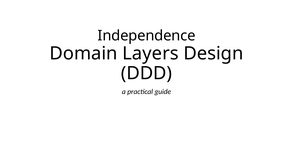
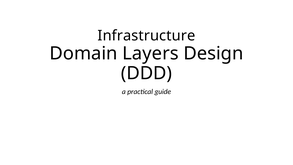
Independence: Independence -> Infrastructure (146, 36)
